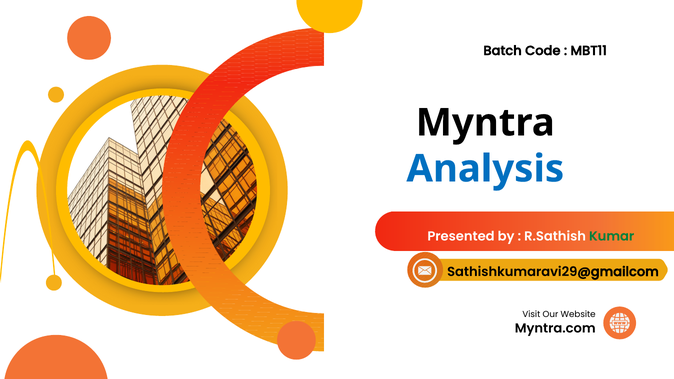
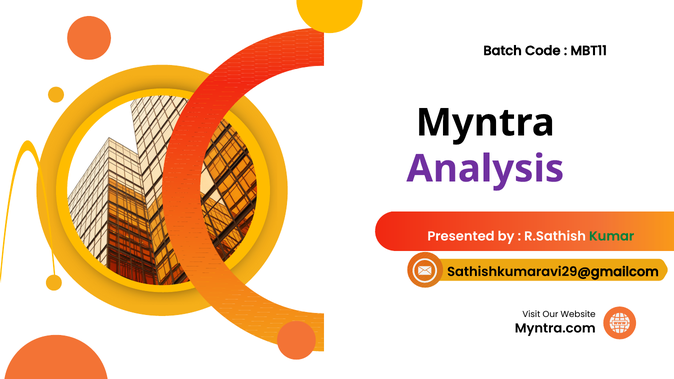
Analysis colour: blue -> purple (485, 169)
